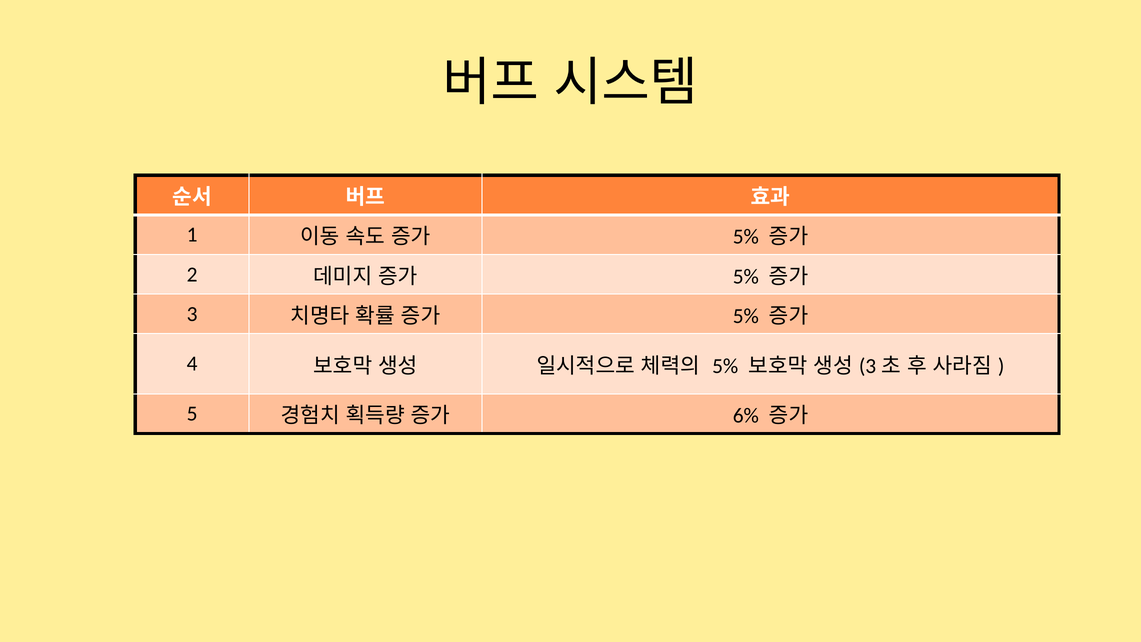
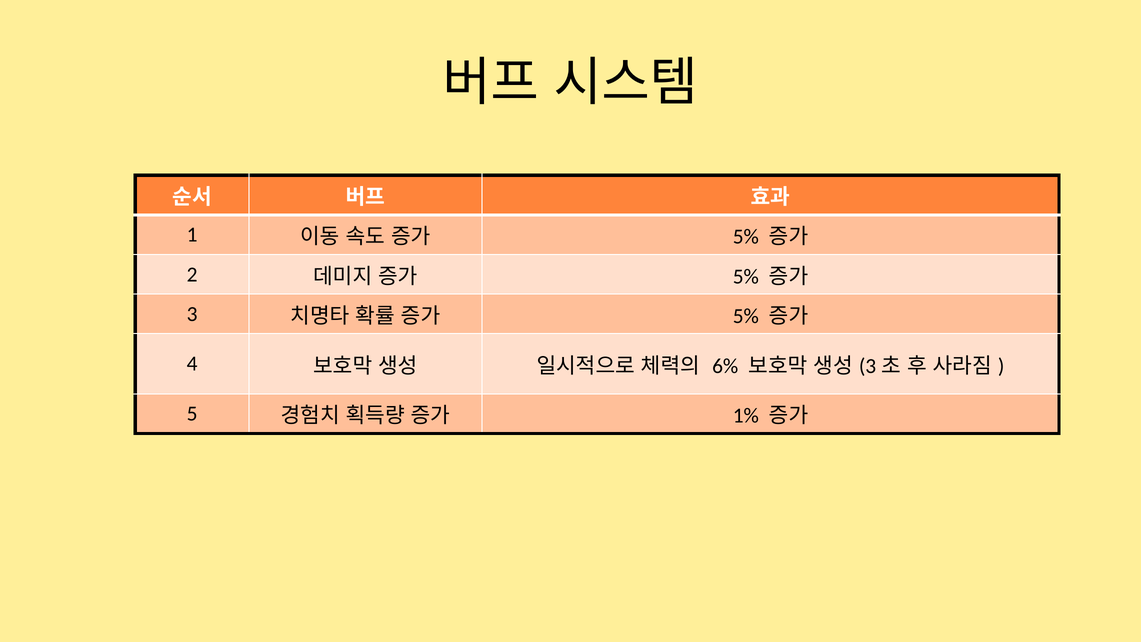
5%: 5% -> 6% (725, 366)
6%: 6% -> 1% (746, 416)
